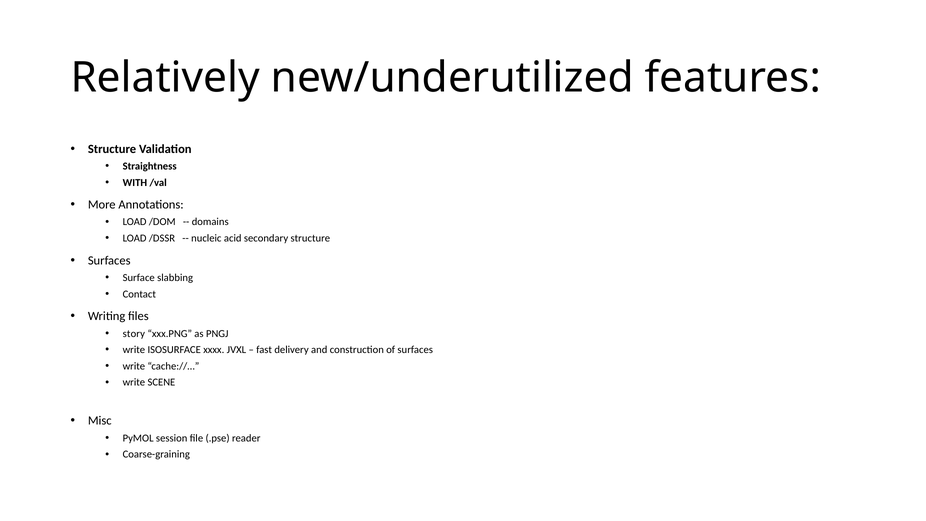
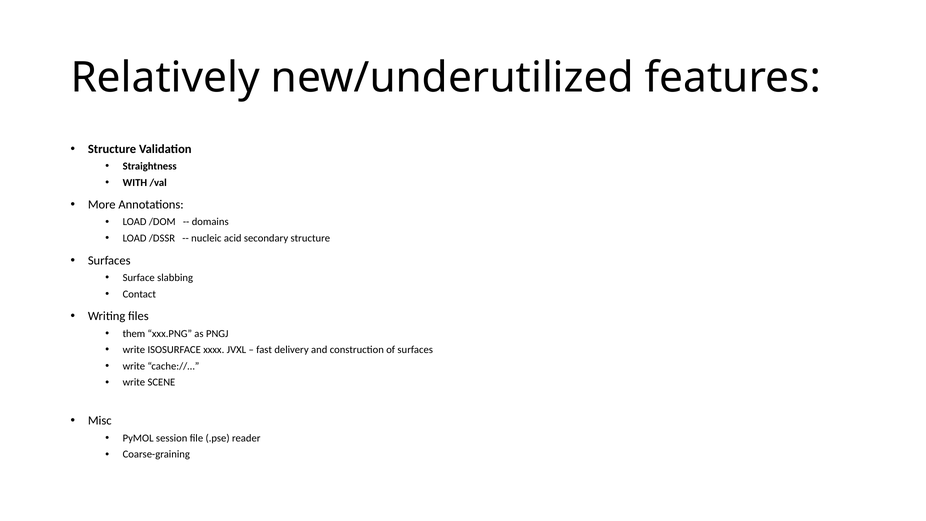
story: story -> them (134, 333)
